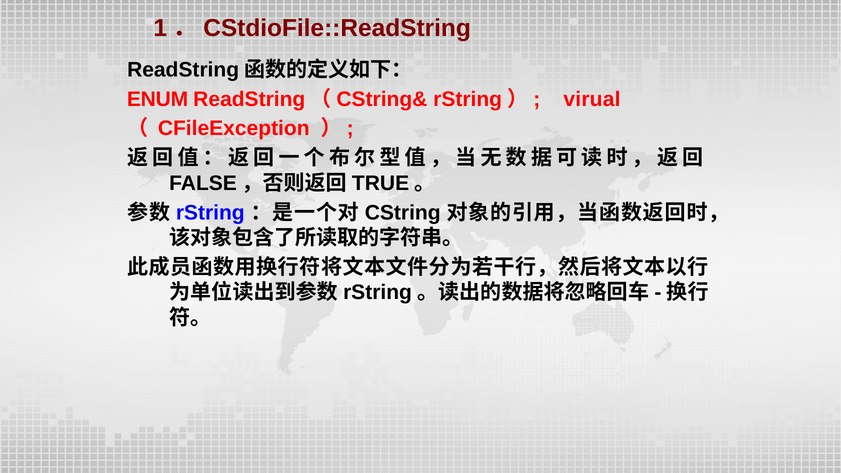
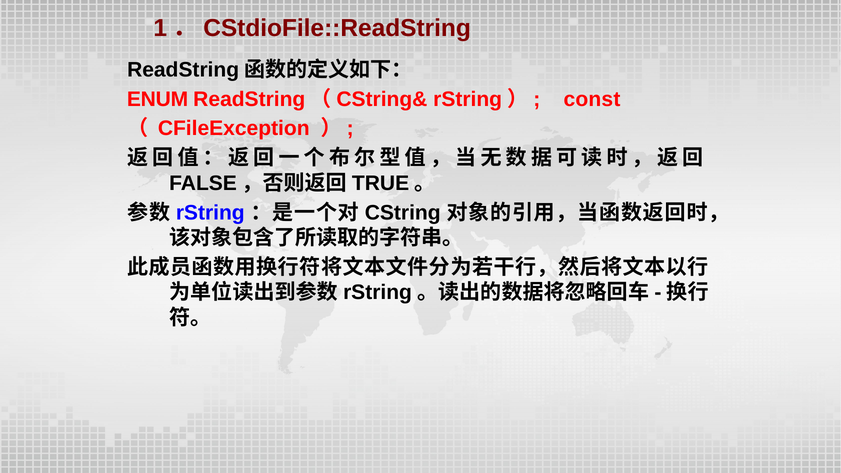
virual: virual -> const (592, 99)
